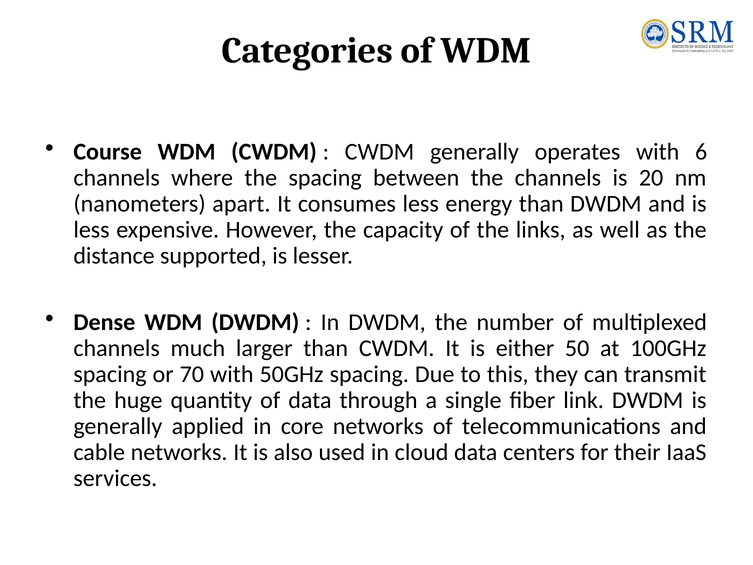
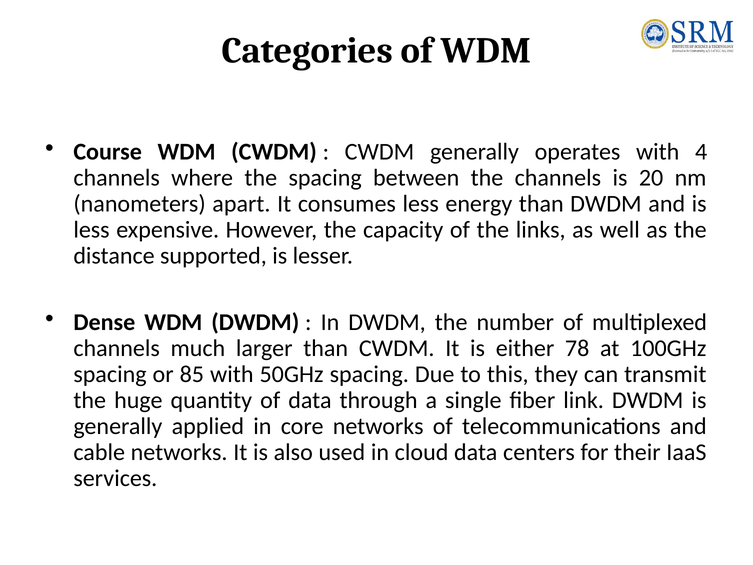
6: 6 -> 4 (701, 152)
50: 50 -> 78 (577, 348)
70: 70 -> 85 (192, 374)
